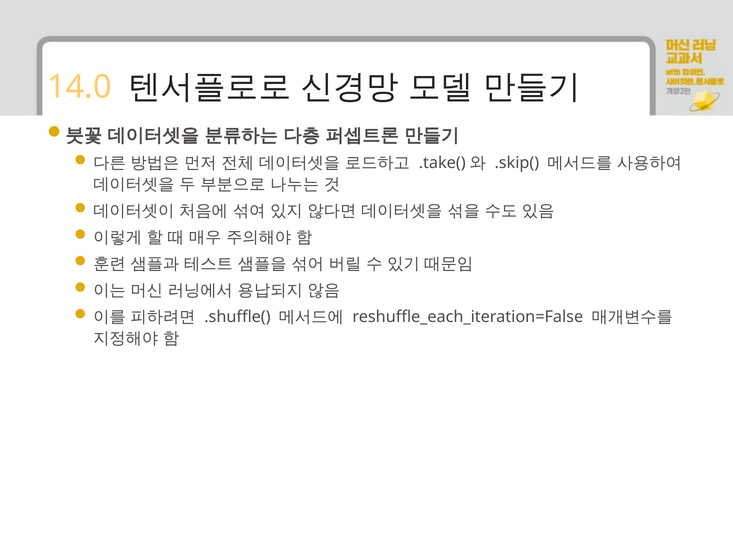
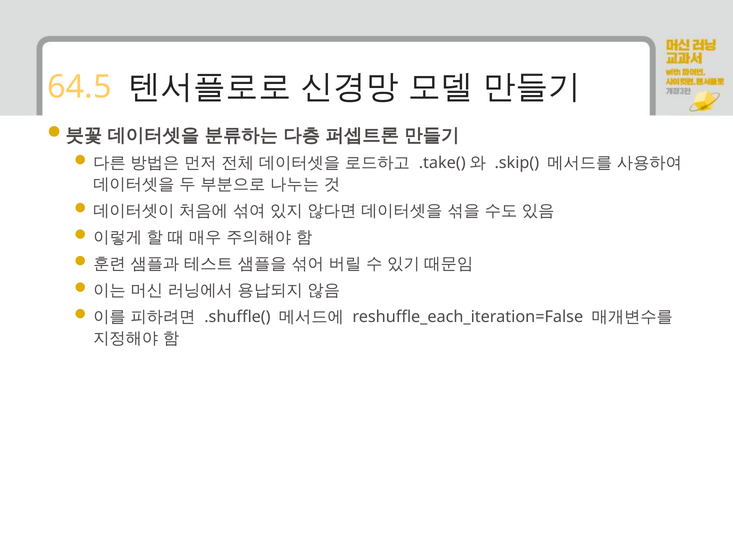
14.0: 14.0 -> 64.5 (79, 87)
